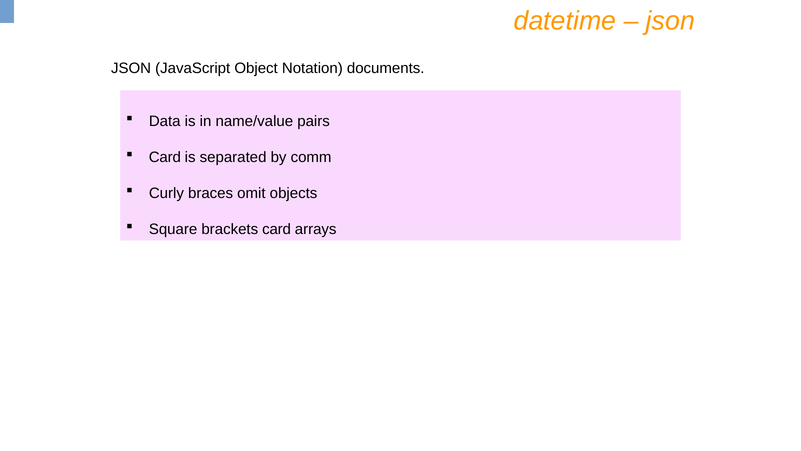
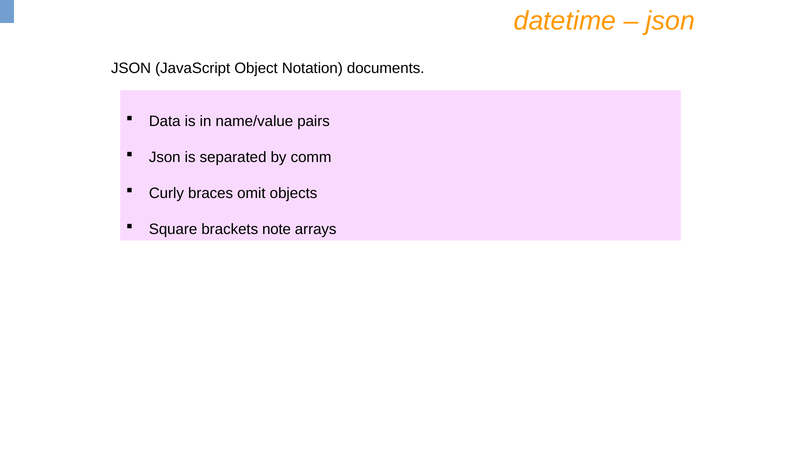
Card: Card -> Json (165, 157)
brackets card: card -> note (277, 229)
